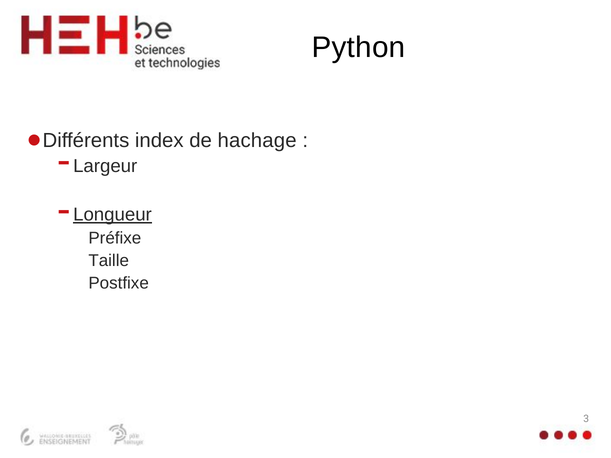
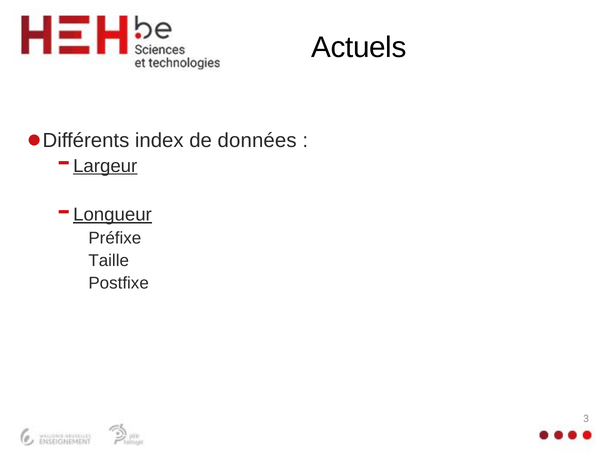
Python: Python -> Actuels (359, 47)
hachage: hachage -> données (257, 141)
Largeur underline: none -> present (105, 166)
